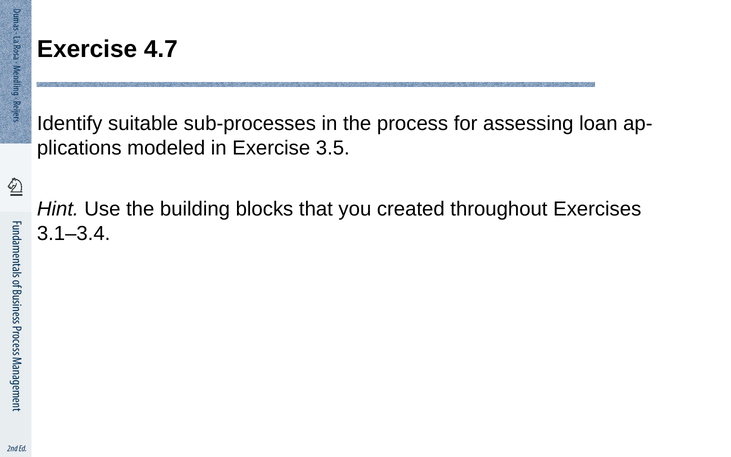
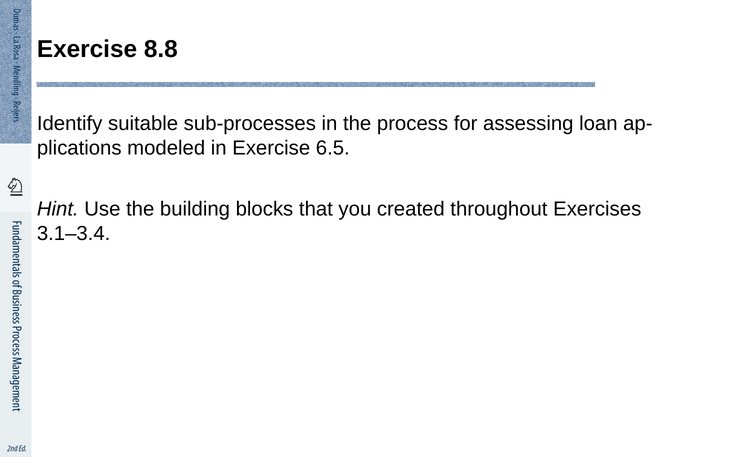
4.7: 4.7 -> 8.8 (161, 49)
3.5: 3.5 -> 6.5 (333, 148)
